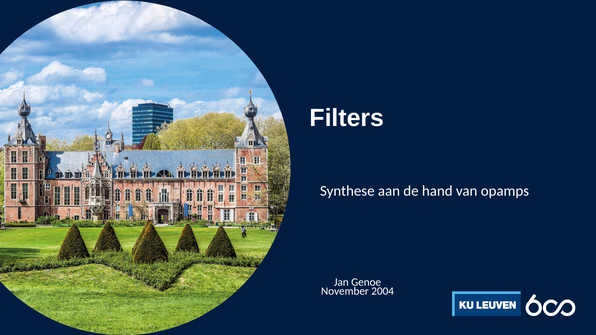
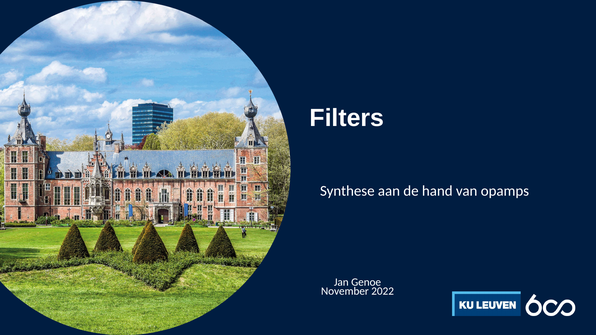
2004: 2004 -> 2022 (383, 291)
